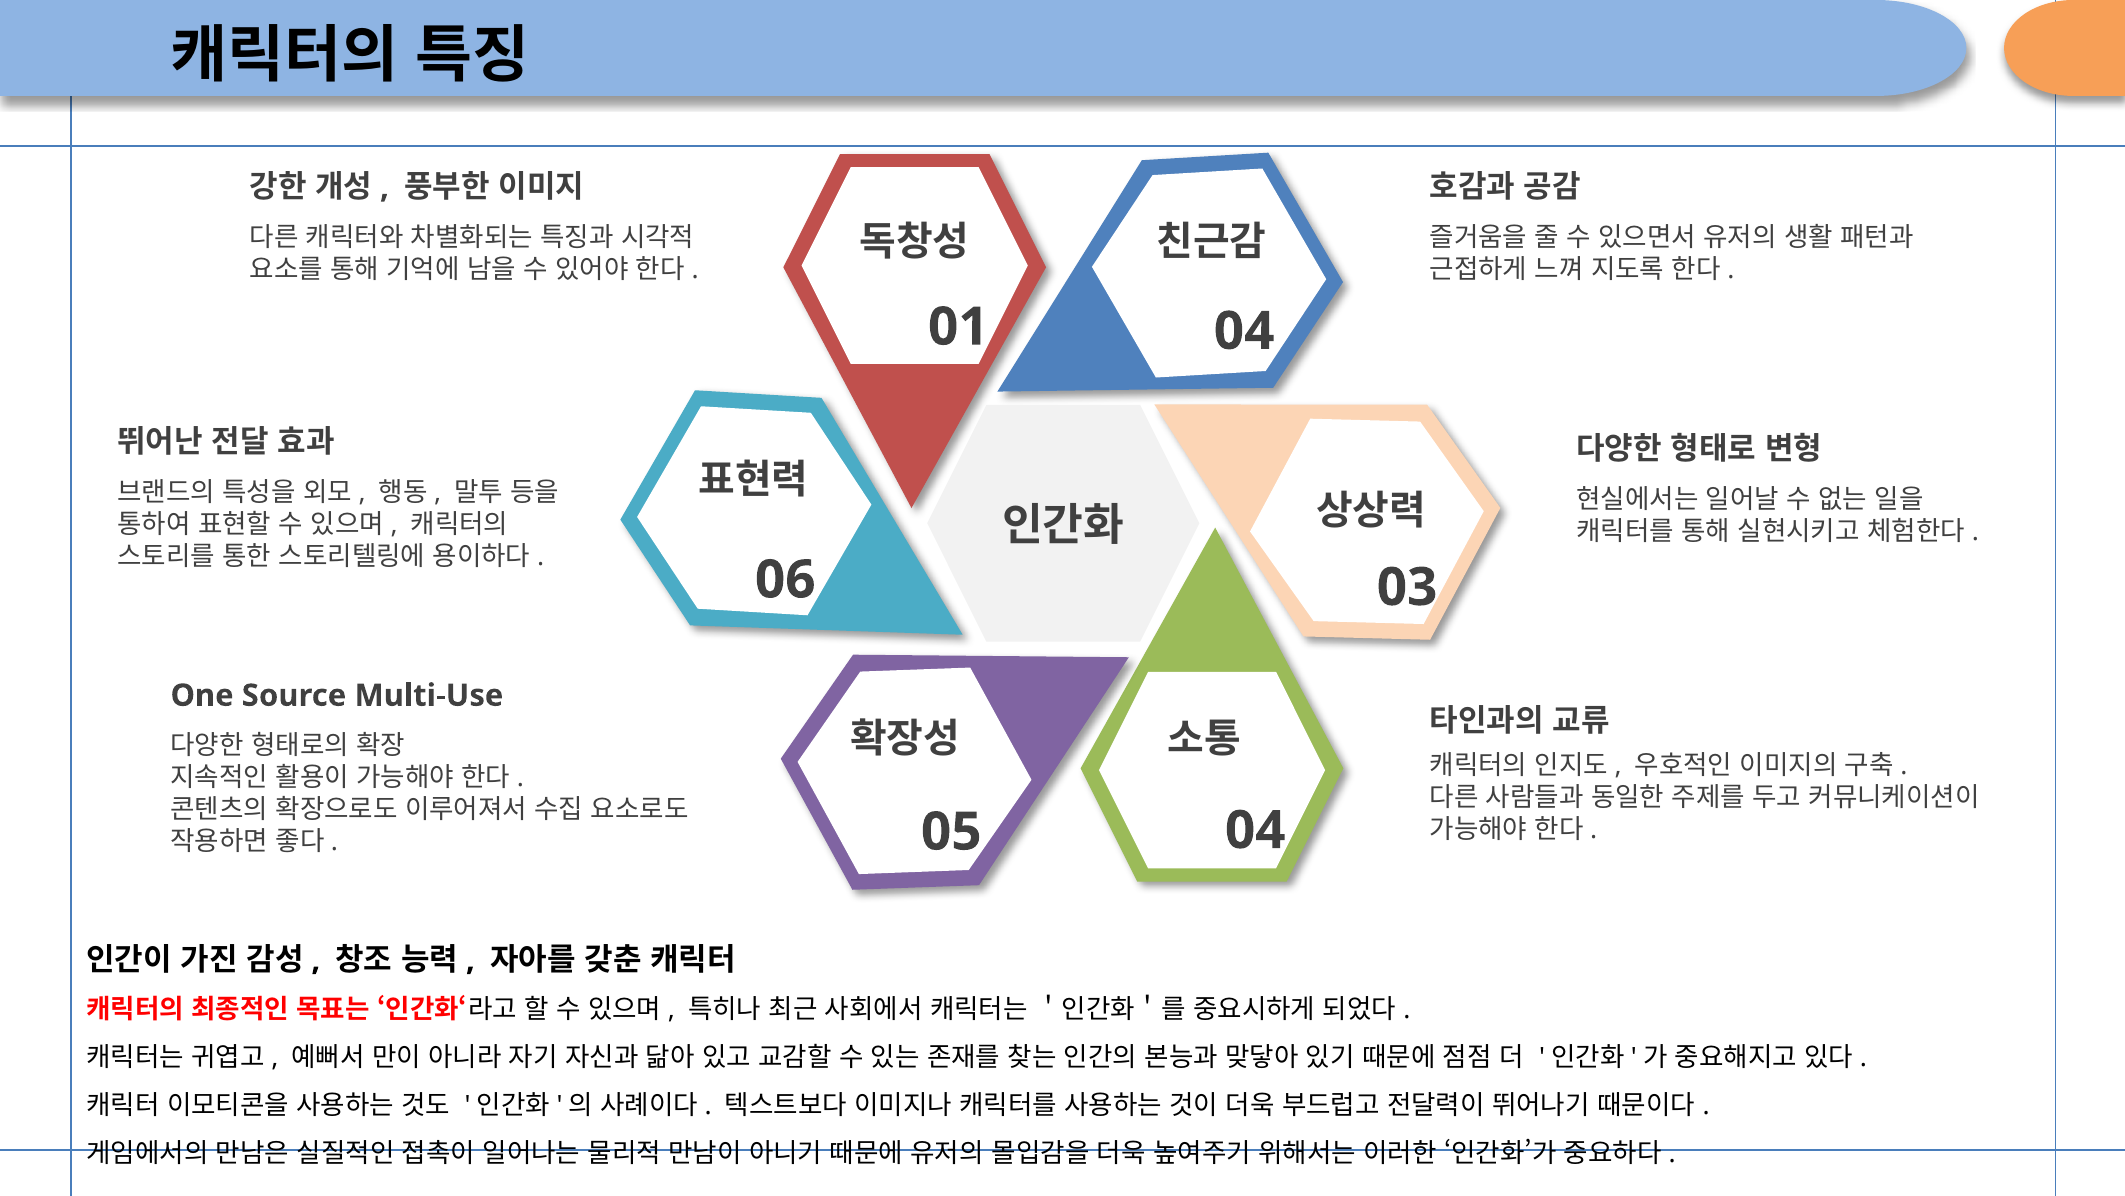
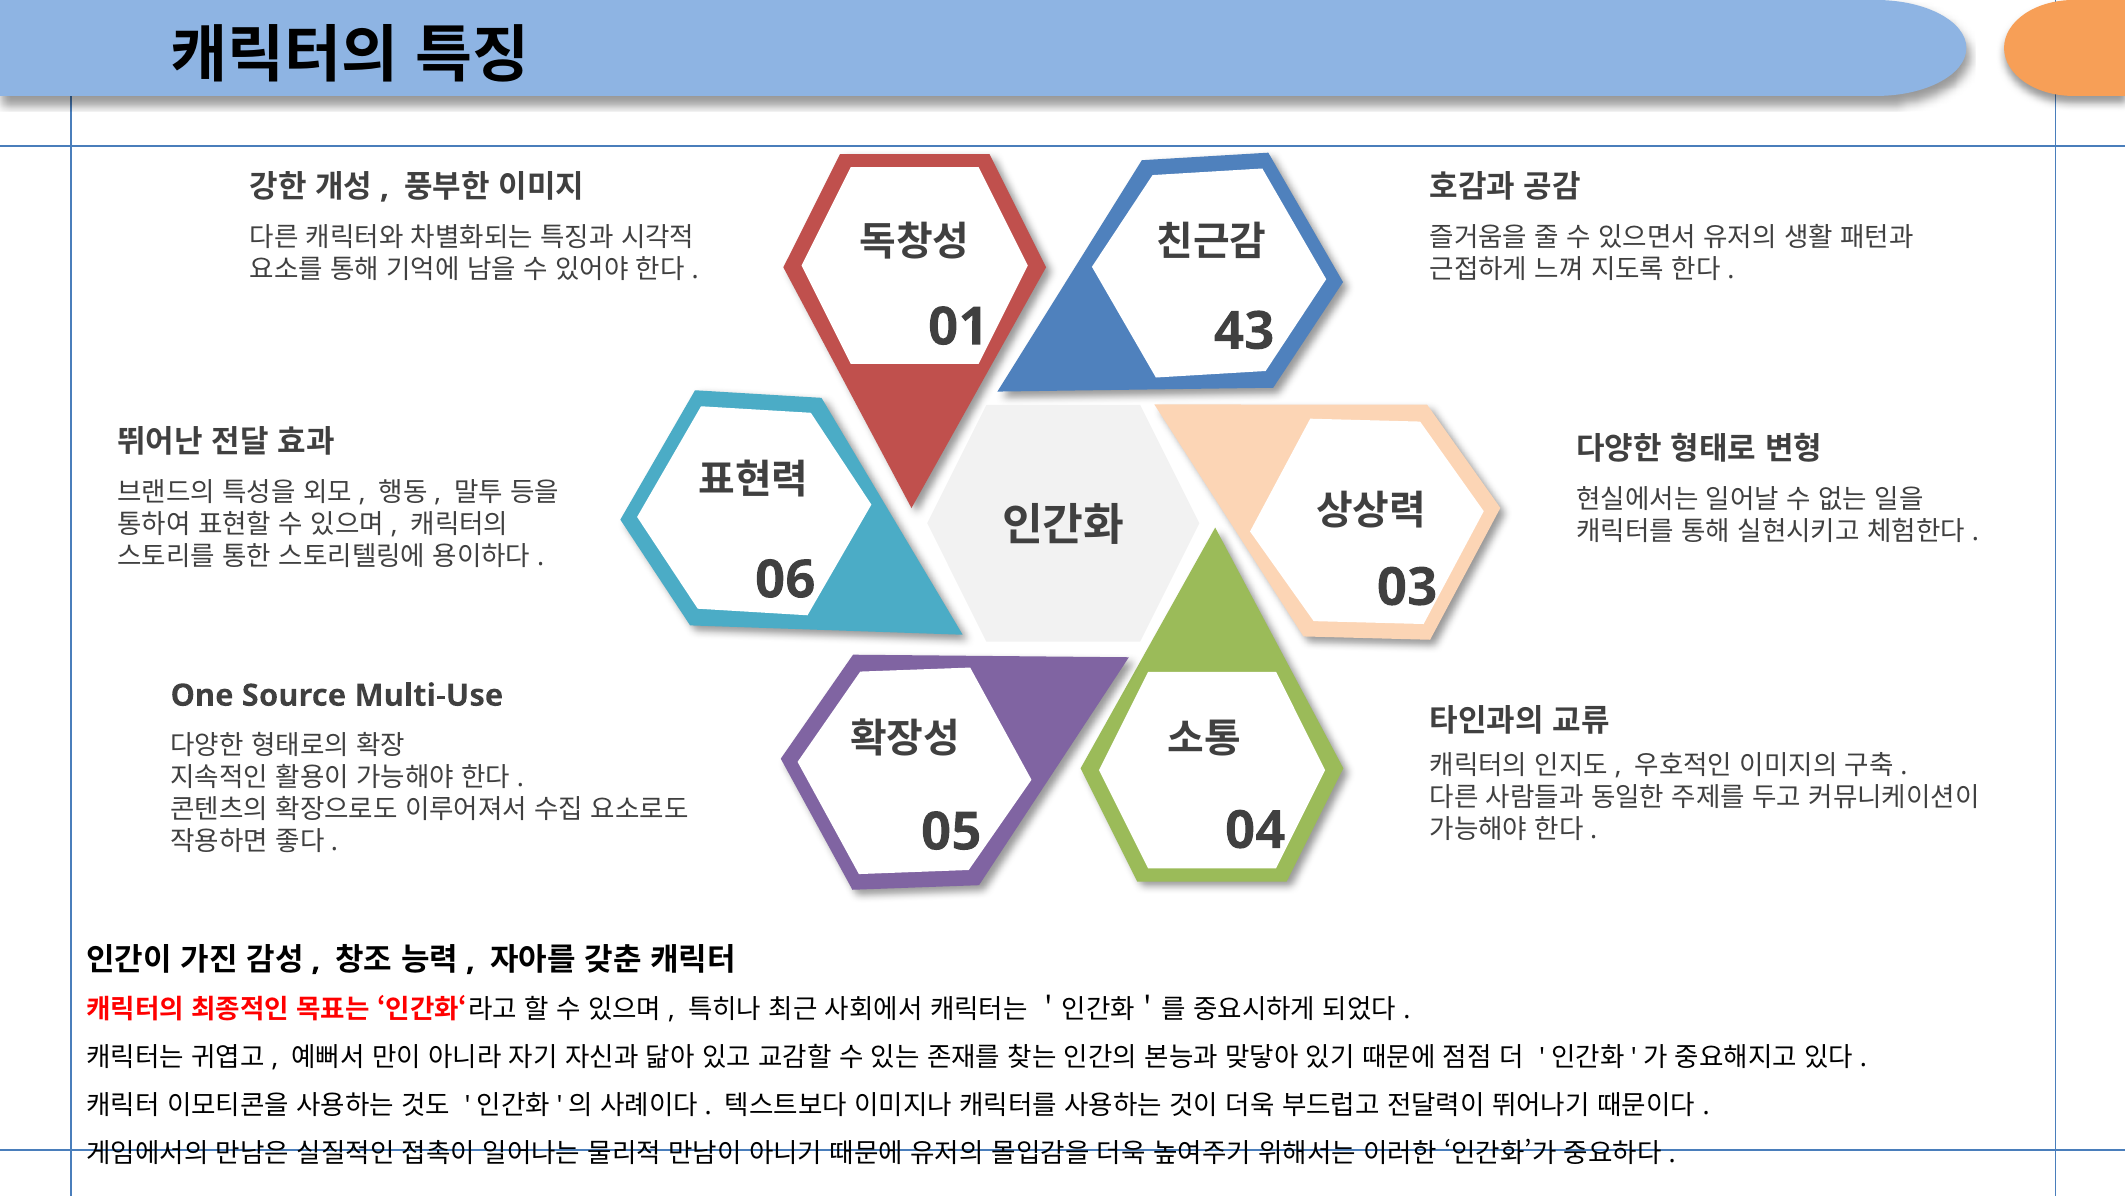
01 04: 04 -> 43 (1244, 331)
